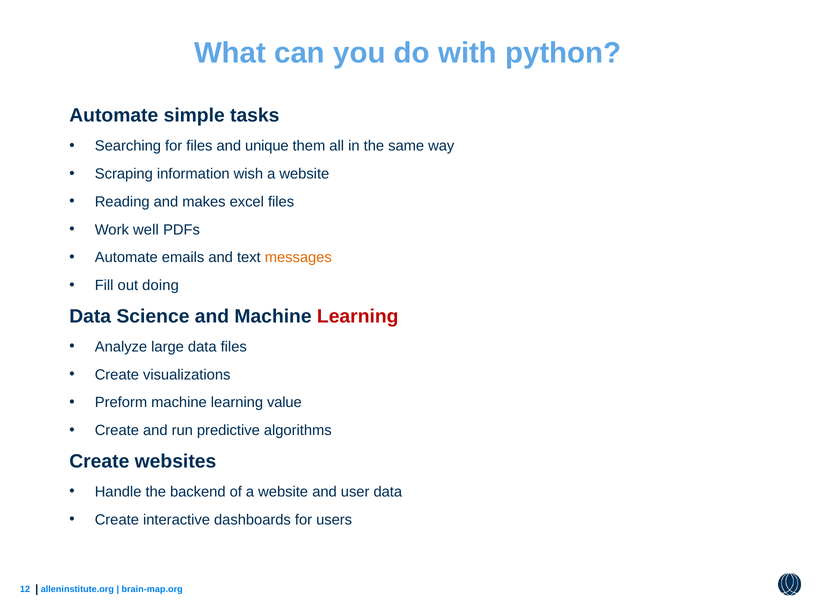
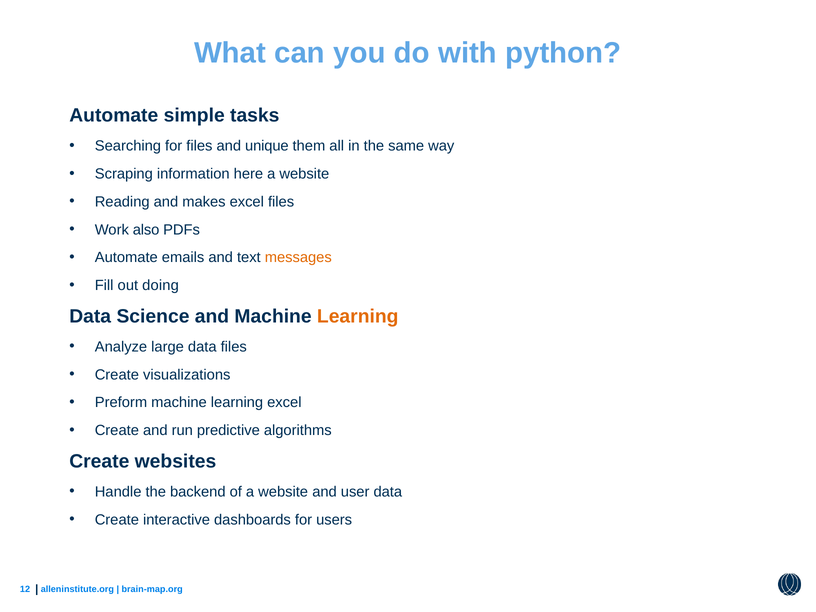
wish: wish -> here (248, 174)
well: well -> also (146, 230)
Learning colour: red -> orange (358, 316)
learning value: value -> excel (284, 403)
